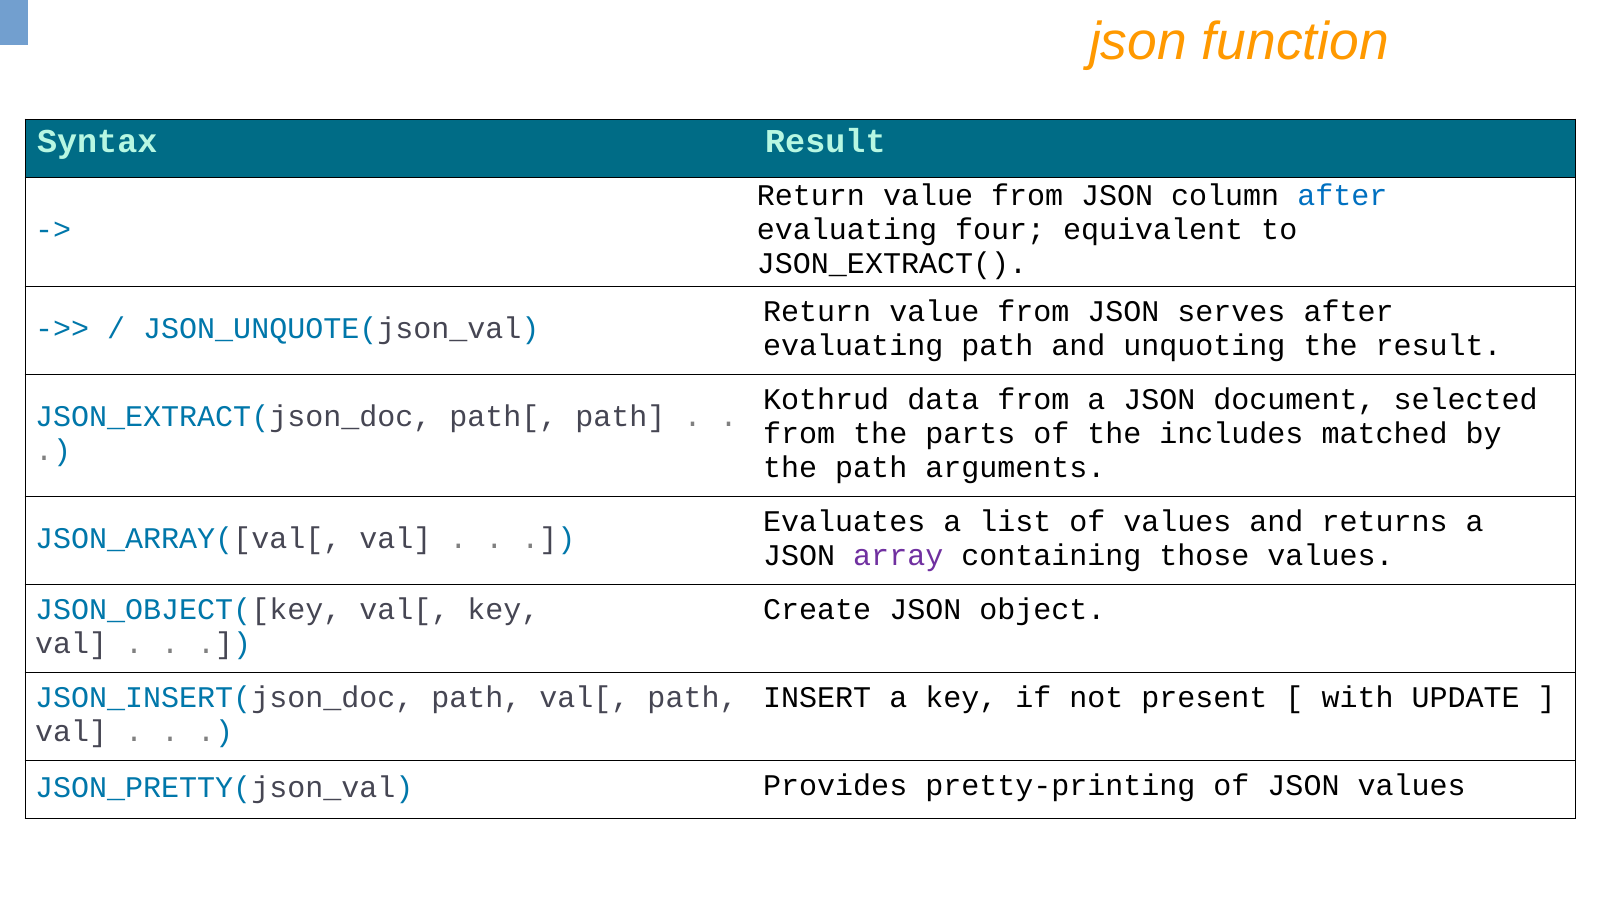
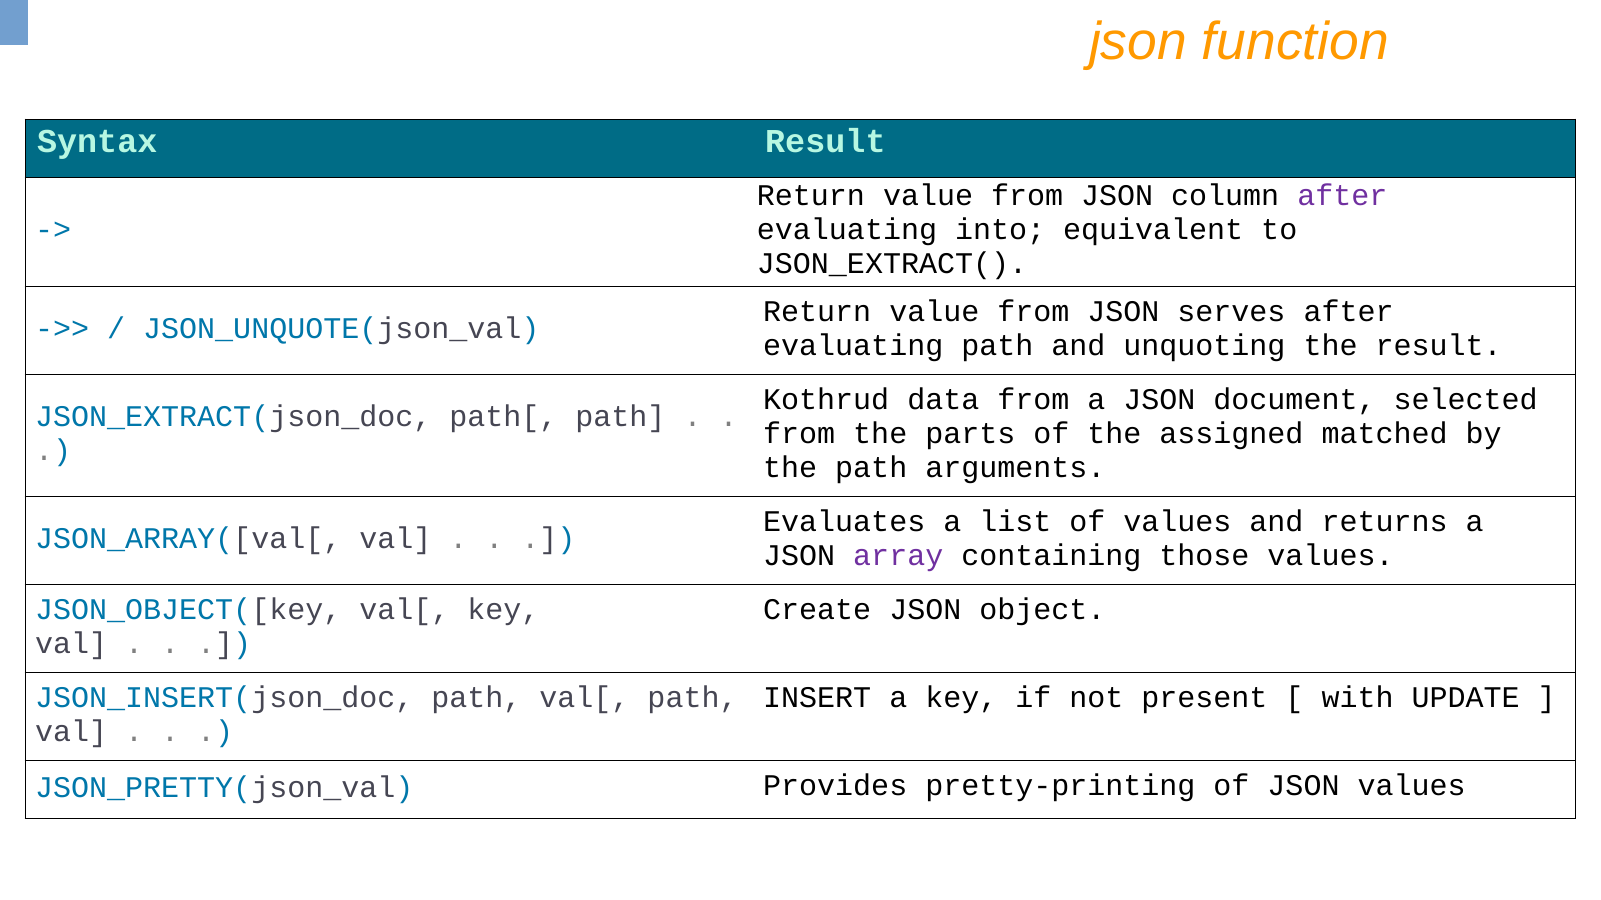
after colour: blue -> purple (1342, 196)
four: four -> into (1000, 230)
includes: includes -> assigned (1231, 434)
